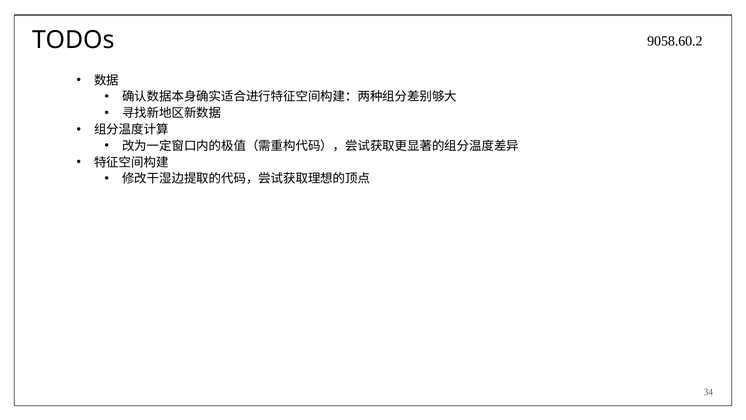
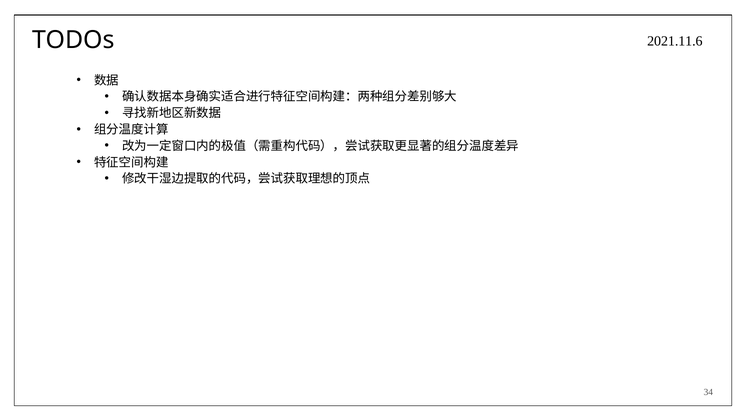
9058.60.2: 9058.60.2 -> 2021.11.6 (675, 41)
